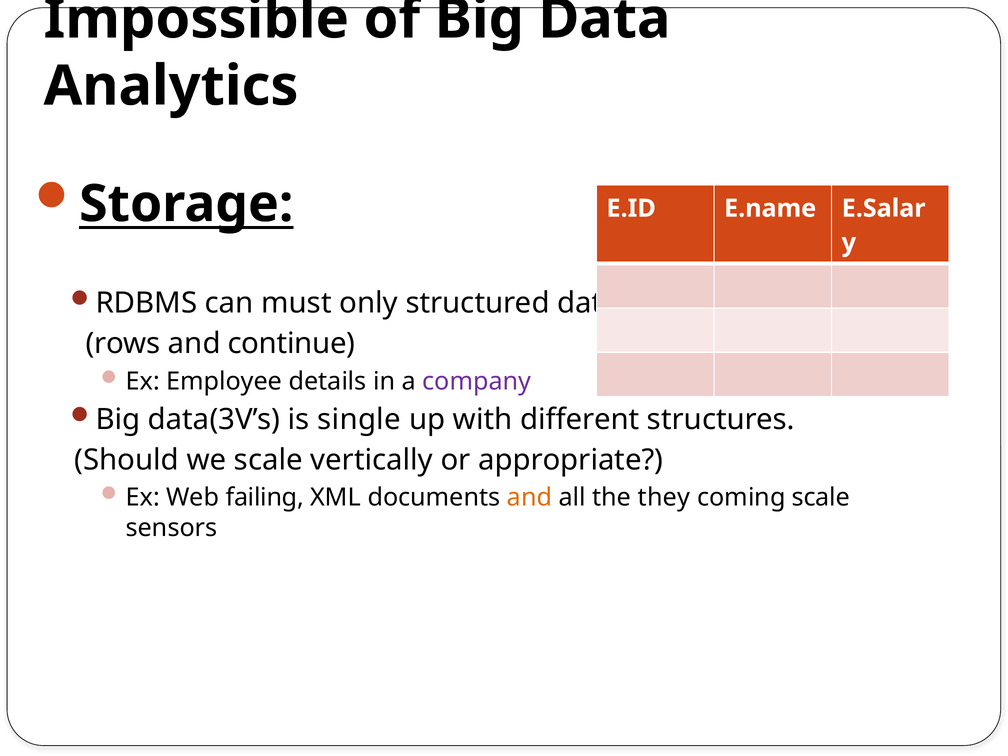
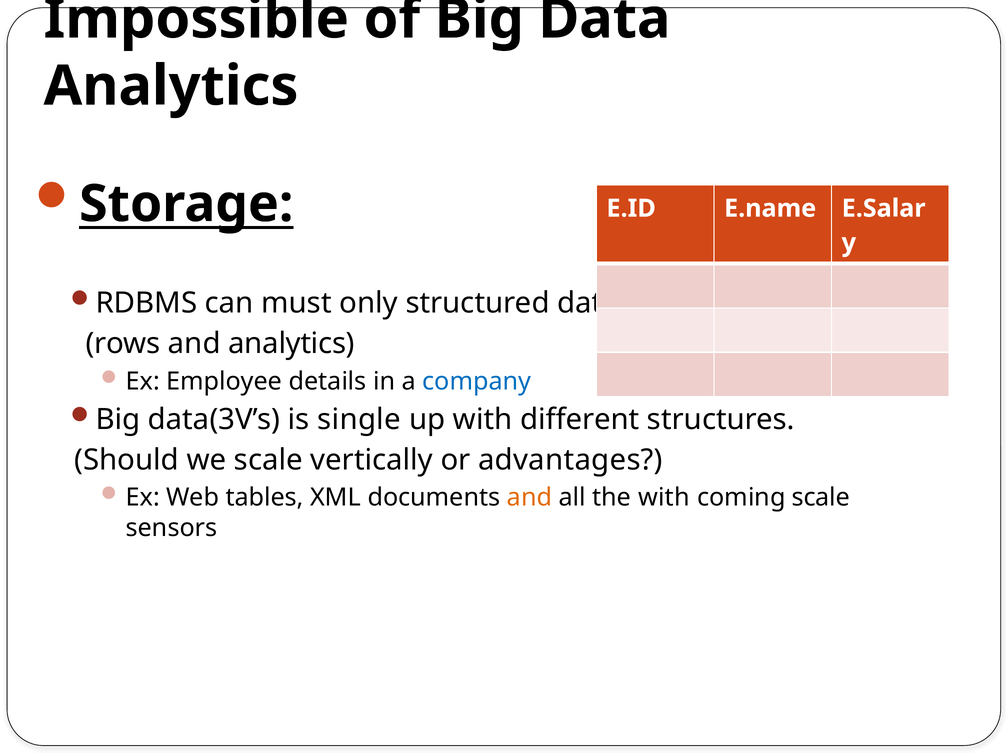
and continue: continue -> analytics (291, 344)
company colour: purple -> blue (477, 381)
appropriate: appropriate -> advantages (570, 460)
failing: failing -> tables (265, 498)
the they: they -> with (664, 498)
